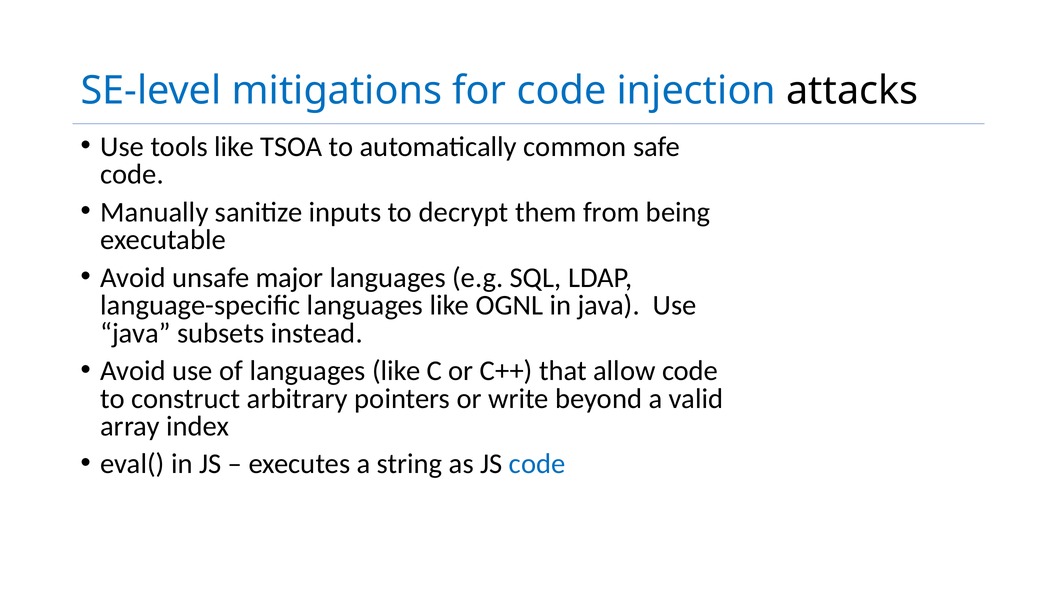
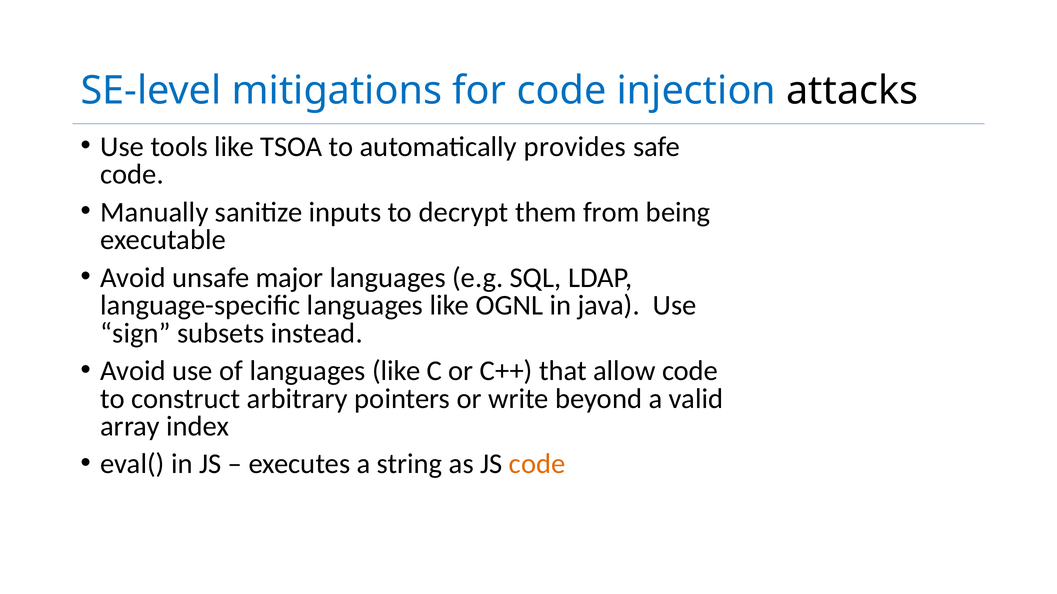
common: common -> provides (575, 147)
java: java -> sign (136, 333)
code colour: blue -> orange (537, 464)
